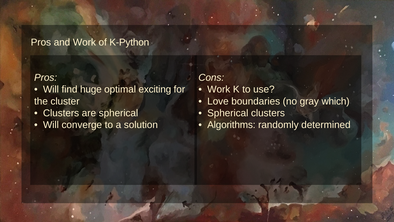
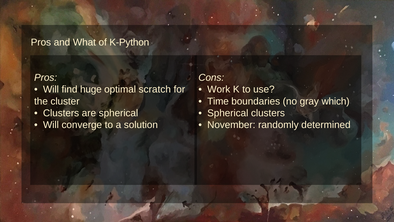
and Work: Work -> What (84, 42)
exciting: exciting -> scratch (155, 89)
Love: Love -> Time (218, 101)
Algorithms: Algorithms -> November (231, 125)
